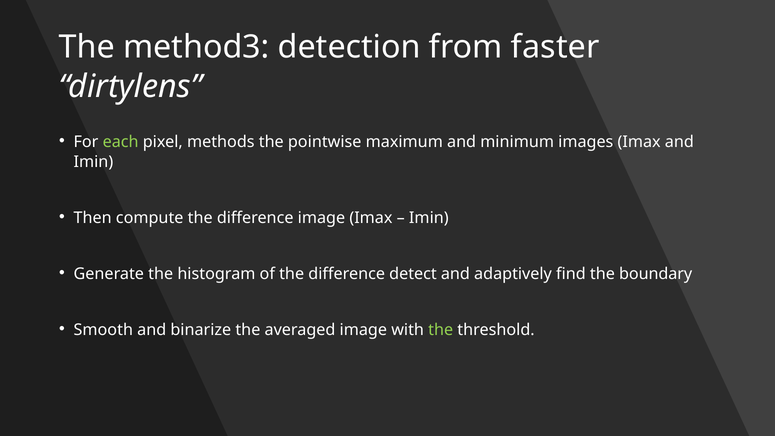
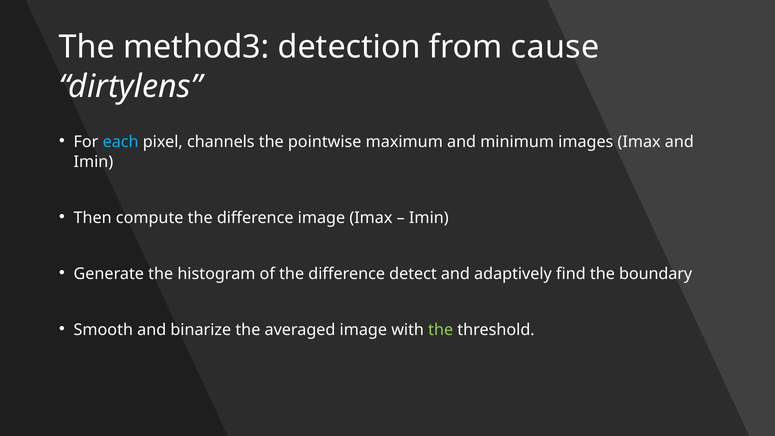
faster: faster -> cause (555, 47)
each colour: light green -> light blue (121, 142)
methods: methods -> channels (221, 142)
